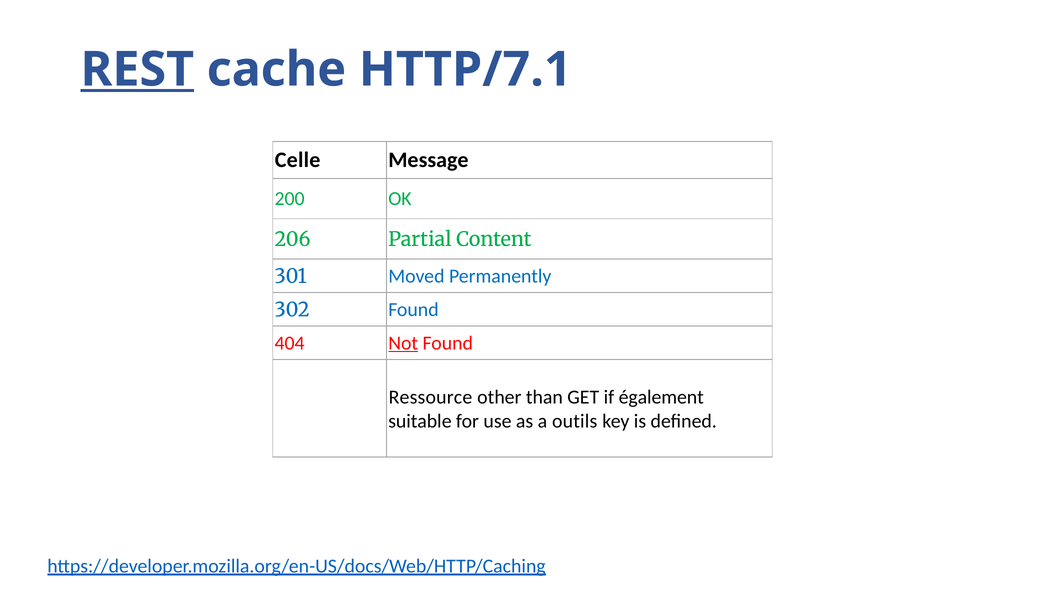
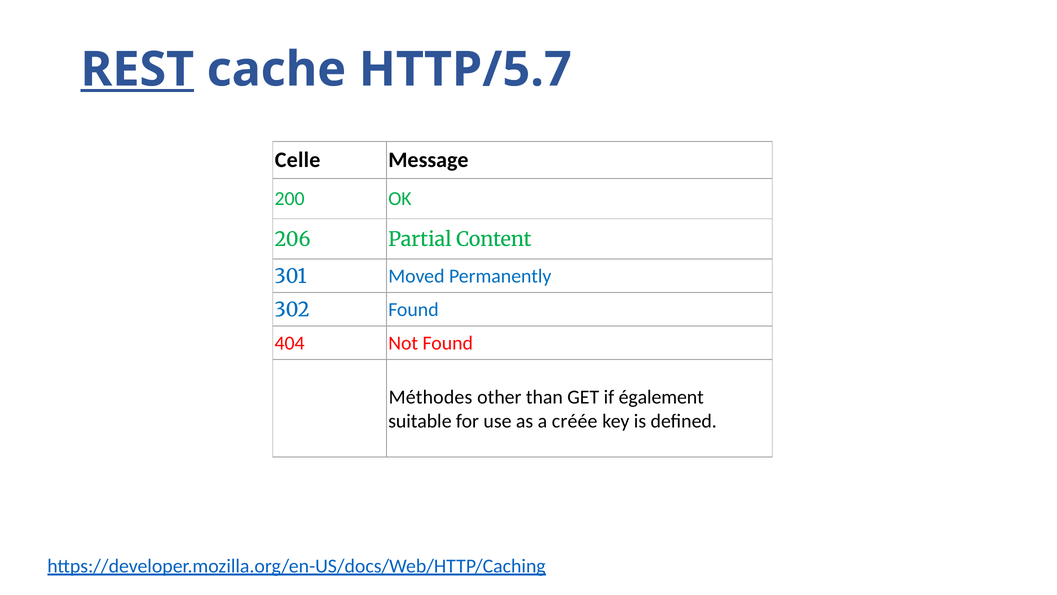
HTTP/7.1: HTTP/7.1 -> HTTP/5.7 (465, 70)
Not underline: present -> none (403, 343)
Ressource: Ressource -> Méthodes (430, 397)
outils: outils -> créée (575, 421)
